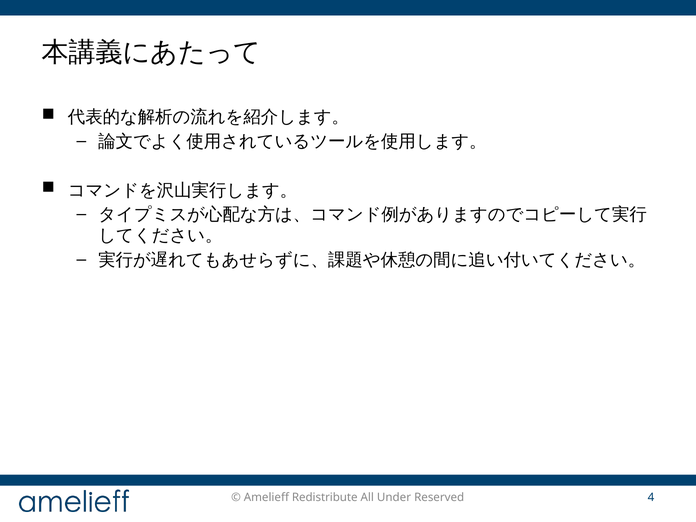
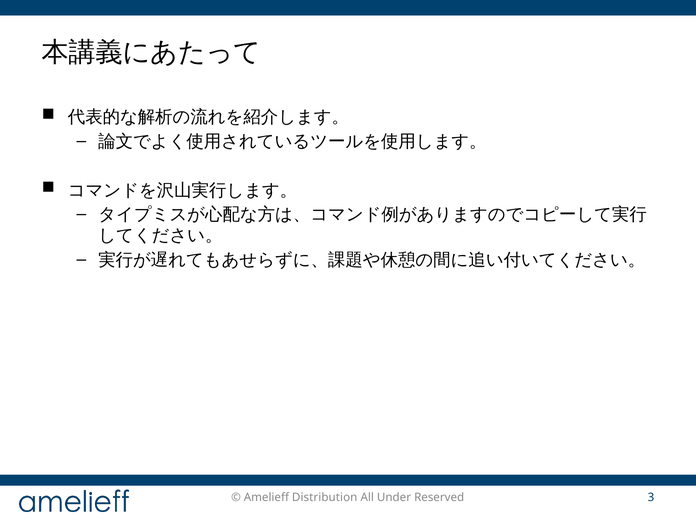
Redistribute: Redistribute -> Distribution (325, 498)
4: 4 -> 3 (651, 498)
